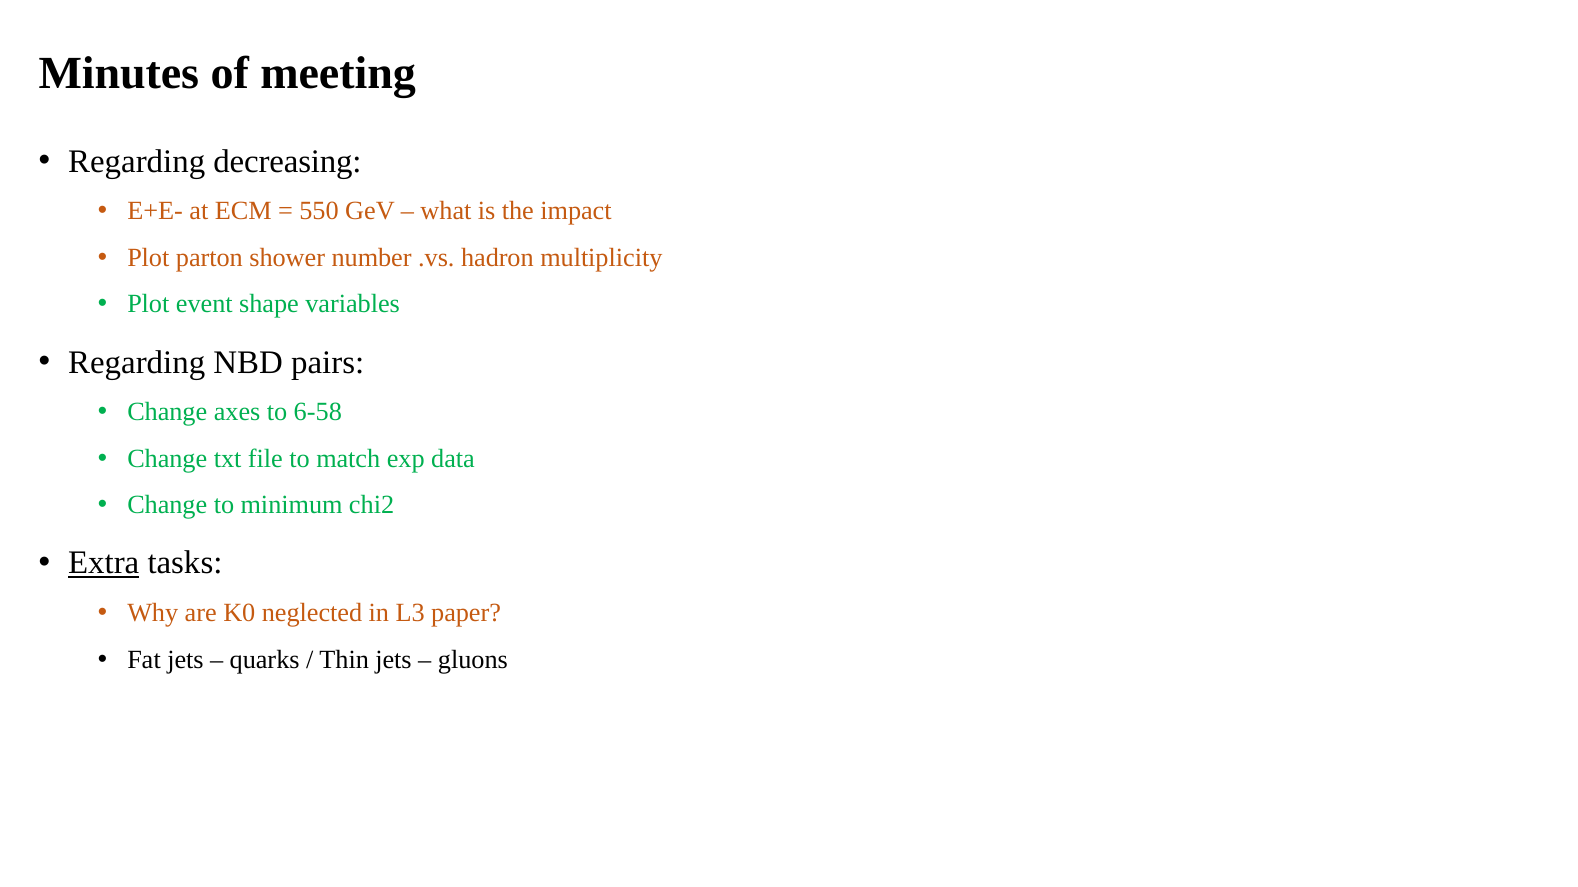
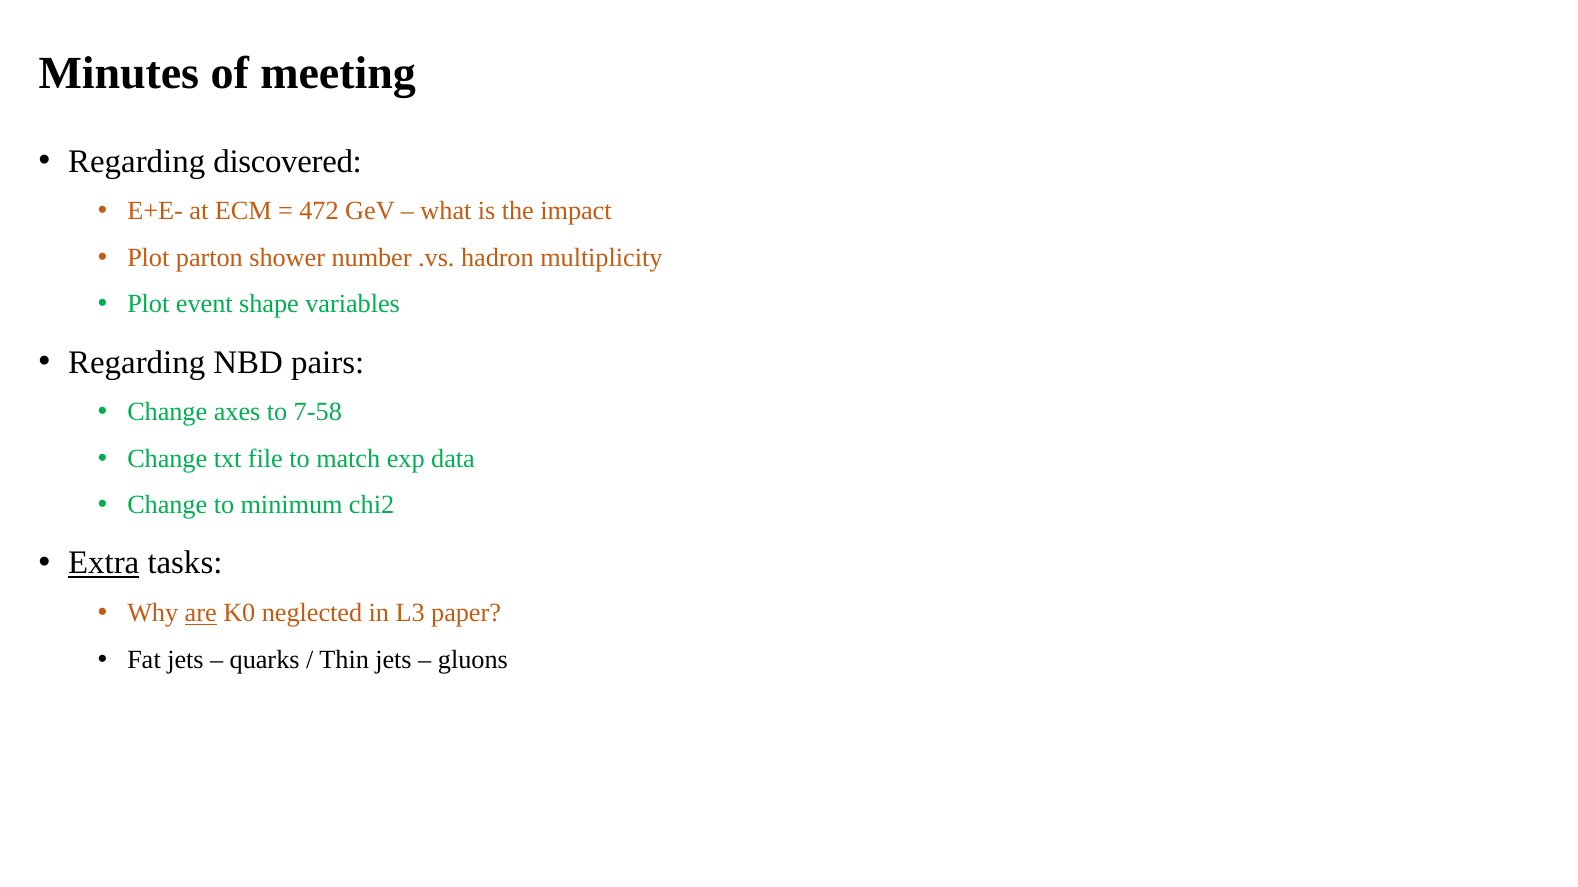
decreasing: decreasing -> discovered (288, 161)
550: 550 -> 472 (319, 211)
6-58: 6-58 -> 7-58 (318, 412)
are underline: none -> present (201, 614)
